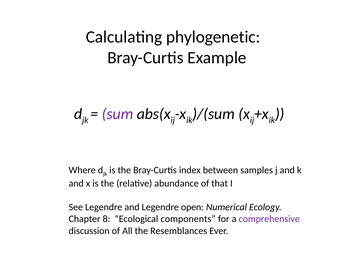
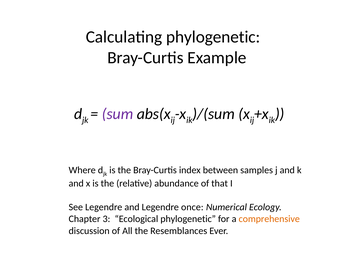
open: open -> once (192, 207)
8: 8 -> 3 (106, 219)
Ecological components: components -> phylogenetic (188, 219)
comprehensive colour: purple -> orange (269, 219)
